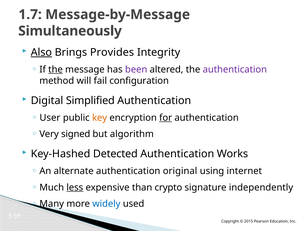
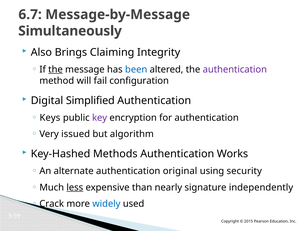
1.7: 1.7 -> 6.7 (30, 15)
Also underline: present -> none (41, 52)
Provides: Provides -> Claiming (112, 52)
been colour: purple -> blue (136, 69)
User: User -> Keys (50, 118)
key colour: orange -> purple (100, 118)
for underline: present -> none (166, 118)
signed: signed -> issued (76, 134)
Detected: Detected -> Methods (115, 154)
internet: internet -> security (244, 171)
crypto: crypto -> nearly (168, 187)
Many: Many -> Crack (52, 204)
